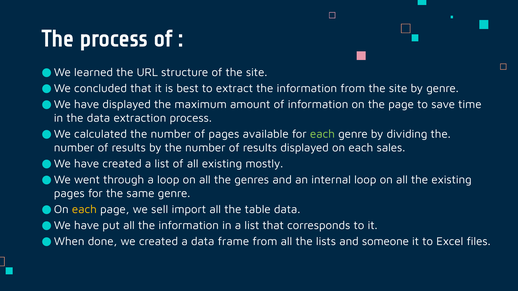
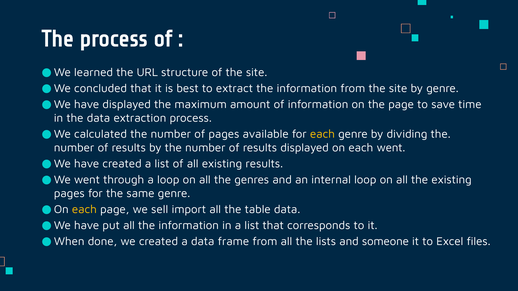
each colour: light green -> yellow (322, 134)
each sales: sales -> went (391, 148)
existing mostly: mostly -> results (264, 164)
